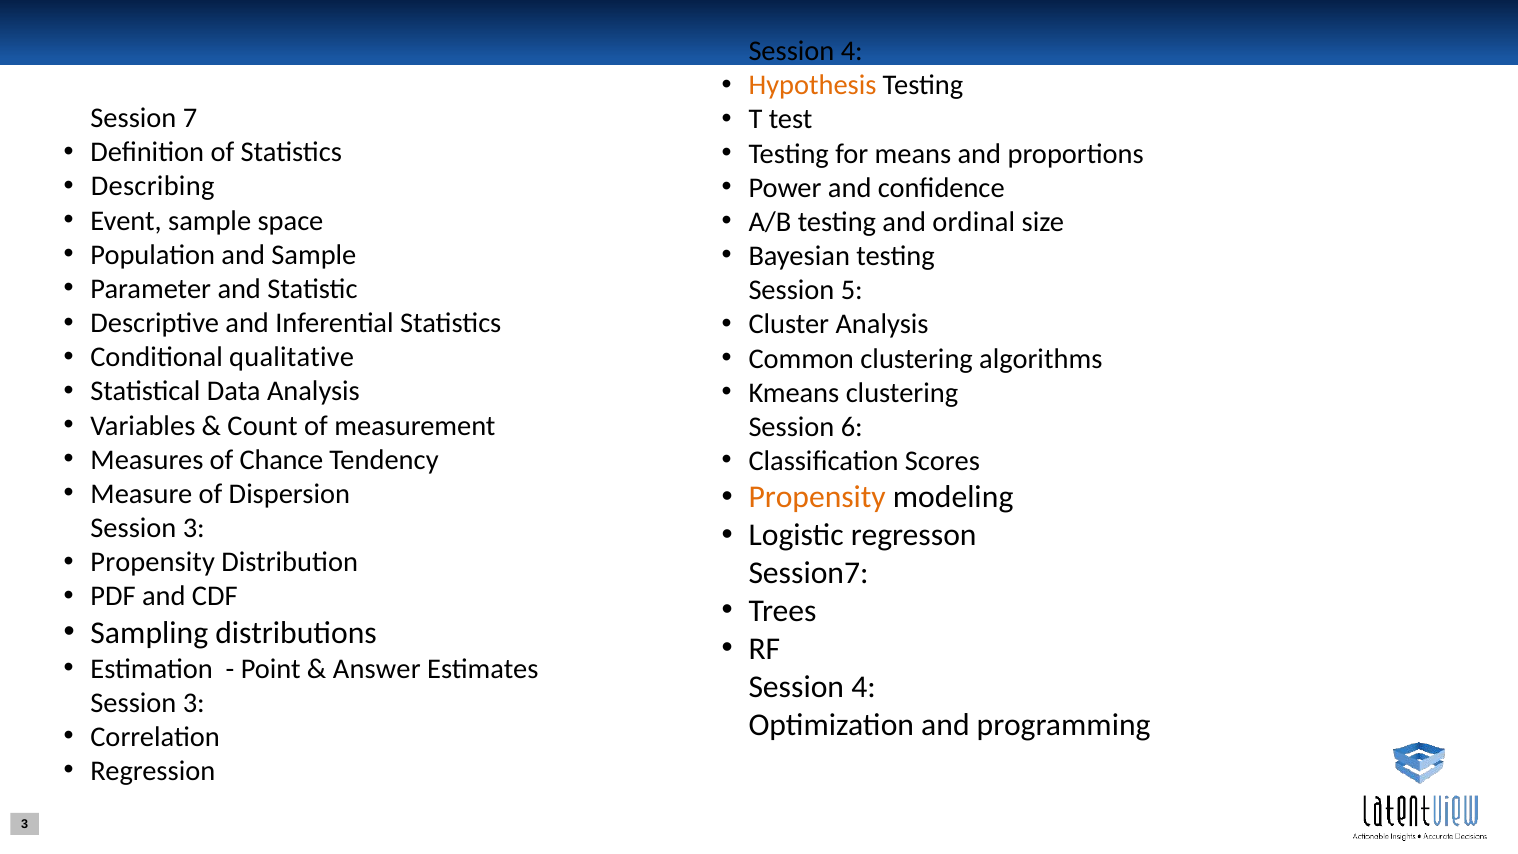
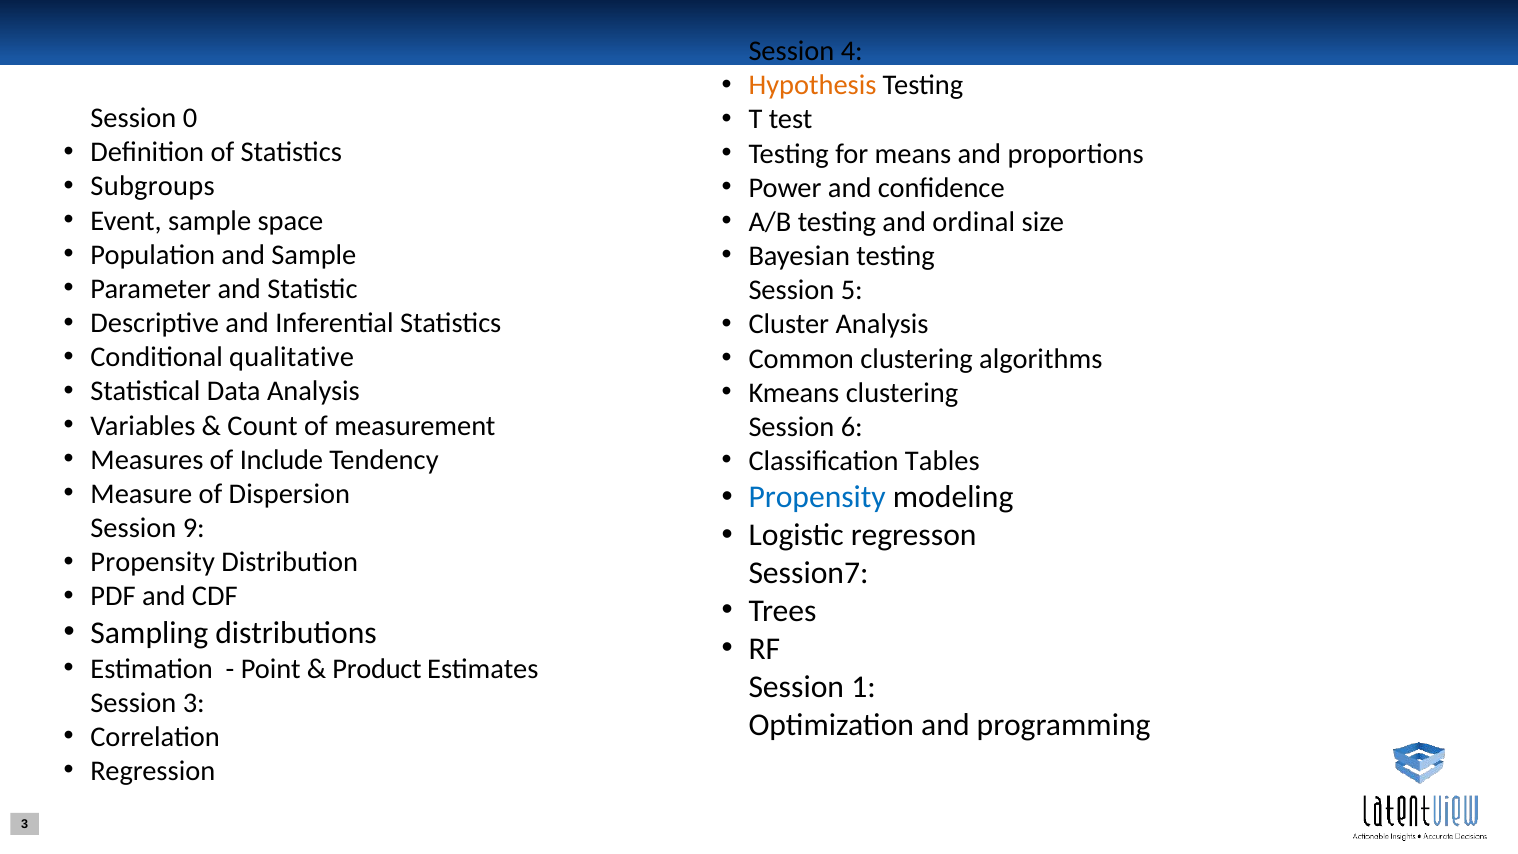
7: 7 -> 0 (190, 118)
Describing: Describing -> Subgroups (153, 187)
Chance: Chance -> Include (281, 460)
Scores: Scores -> Tables (942, 461)
Propensity colour: orange -> blue (817, 497)
3: 3 -> 9 (194, 528)
Answer: Answer -> Product (377, 669)
4: 4 -> 1 (864, 687)
